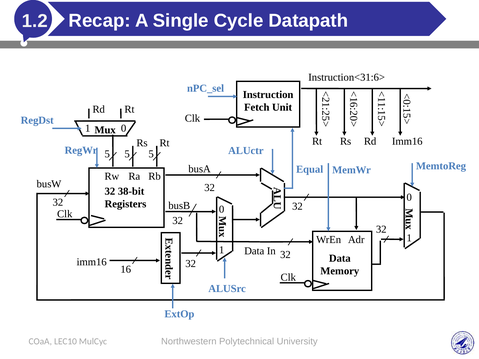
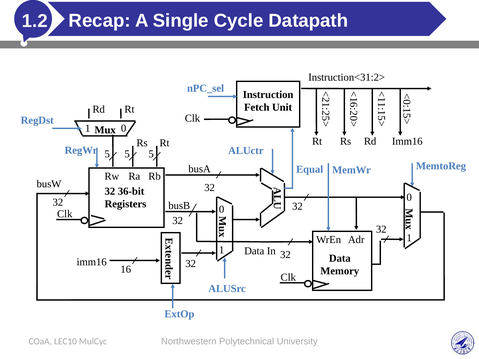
Instruction<31:6>: Instruction<31:6> -> Instruction<31:2> (347, 77)
38-bit: 38-bit -> 36-bit (131, 191)
